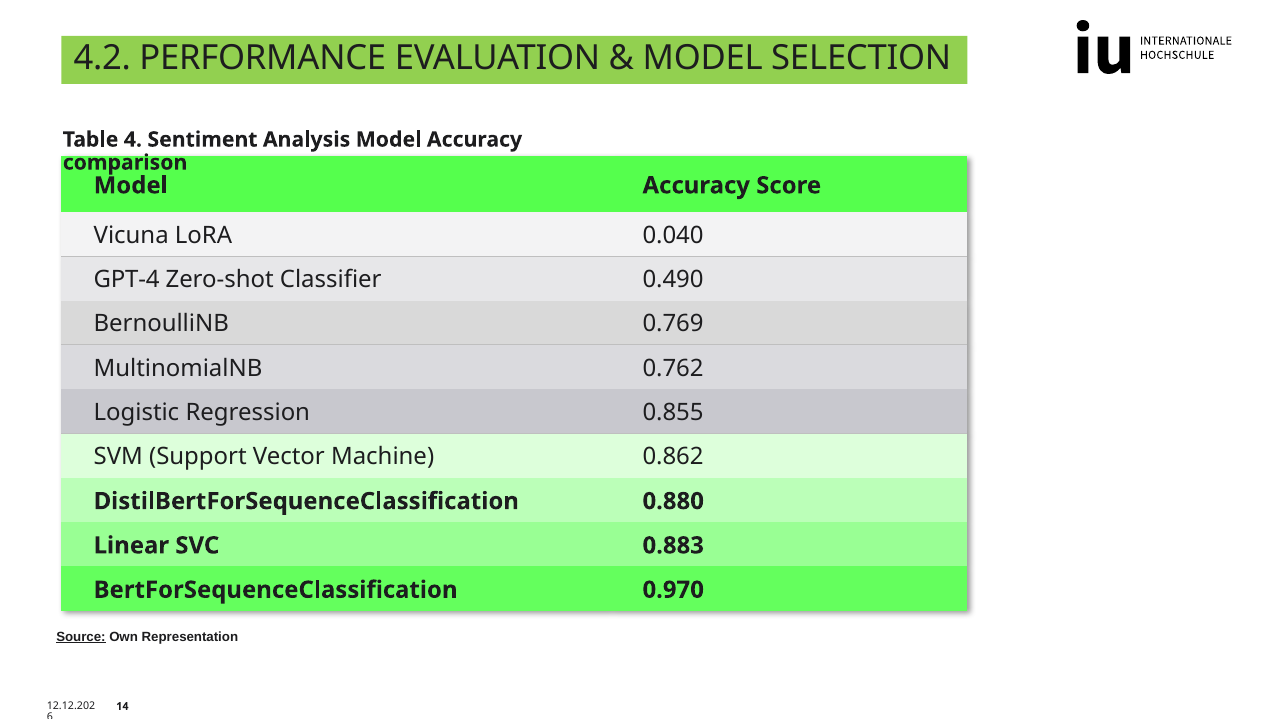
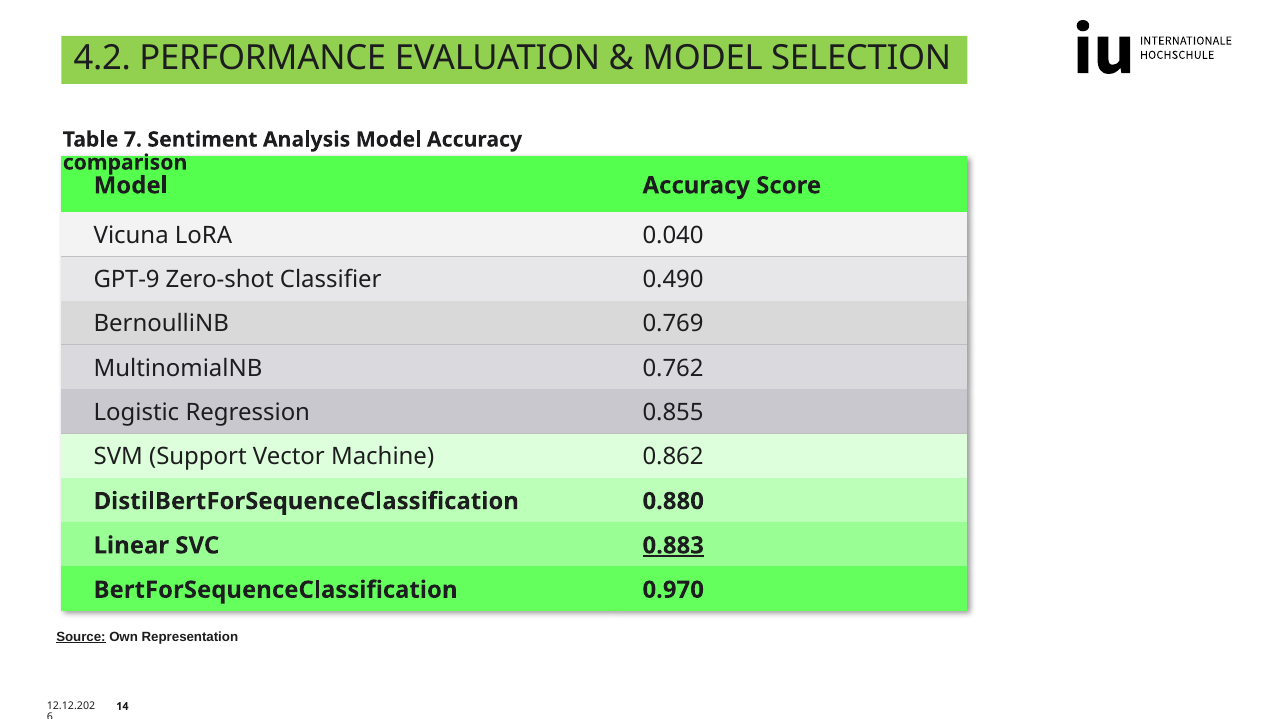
4: 4 -> 7 (133, 140)
GPT-4: GPT-4 -> GPT-9 (127, 280)
0.883 underline: none -> present (673, 545)
